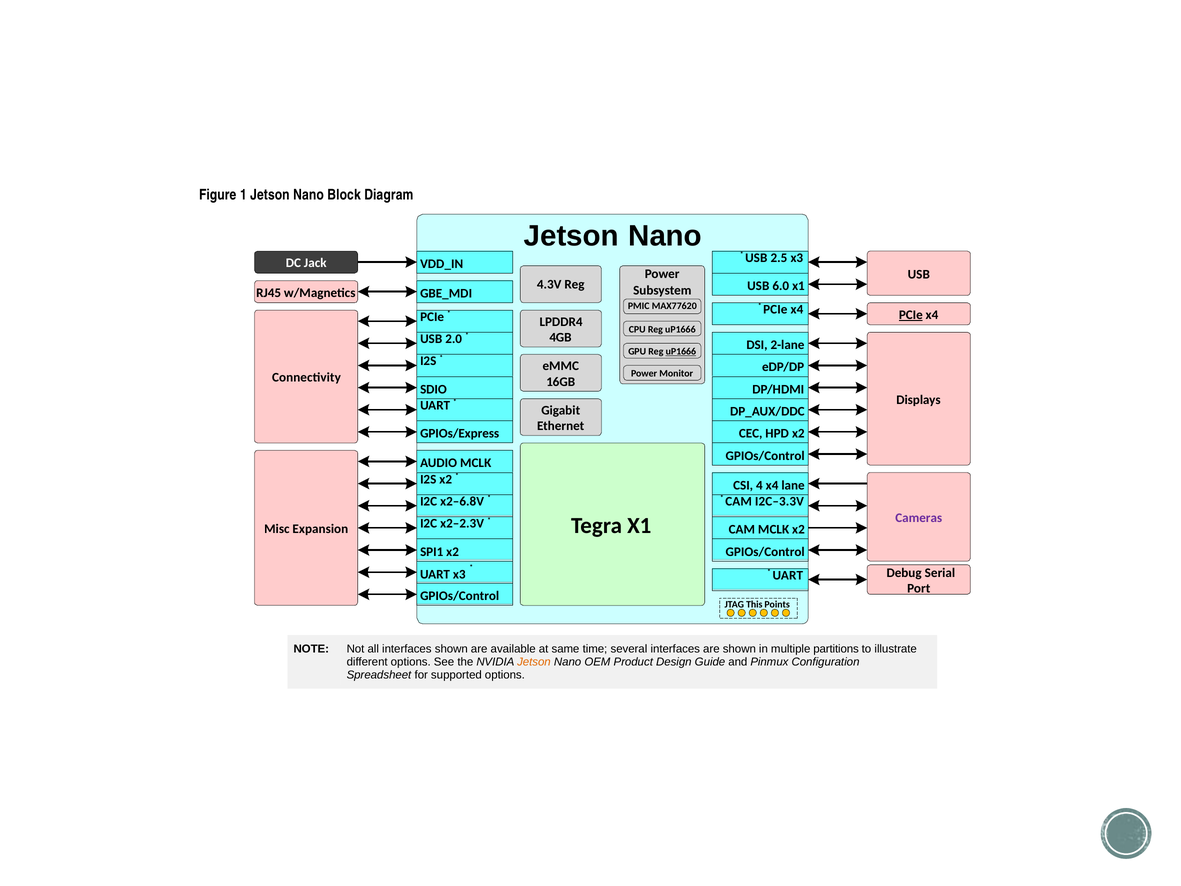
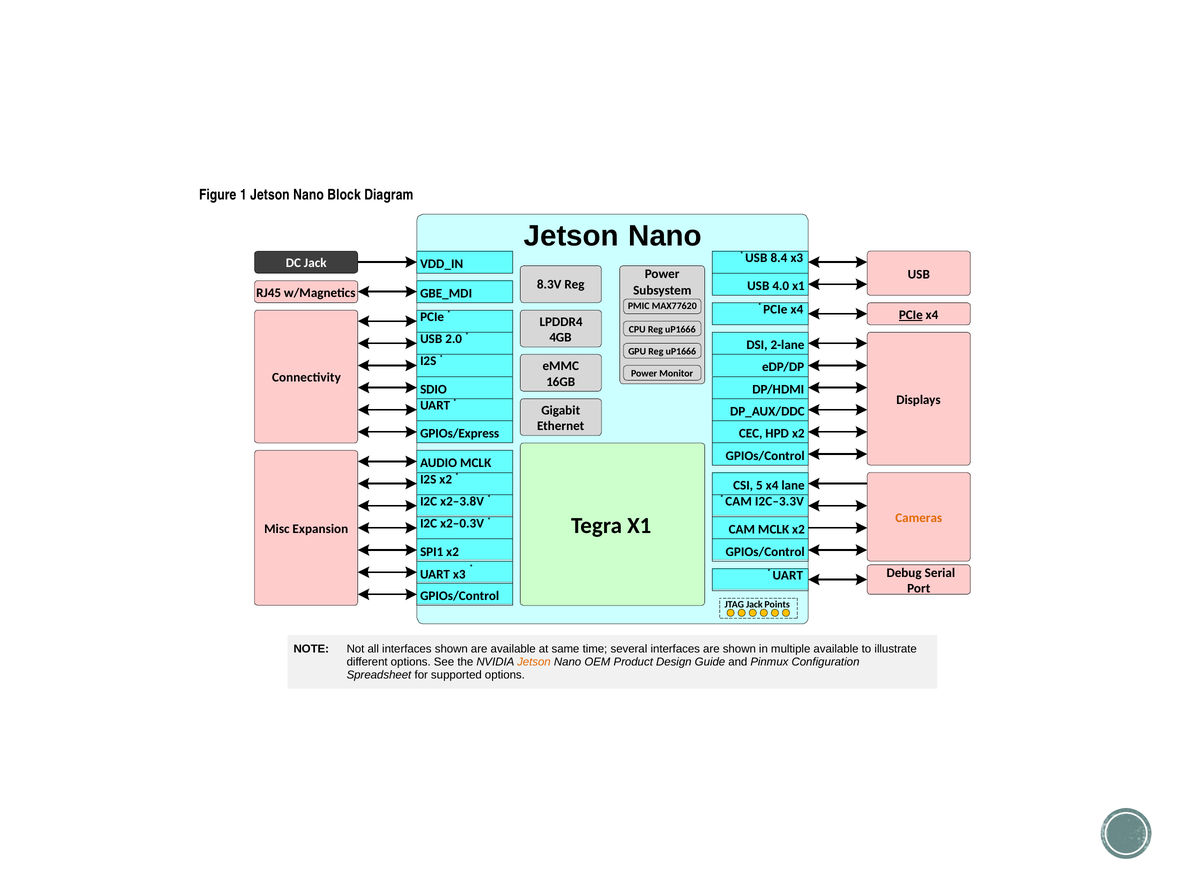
2.5: 2.5 -> 8.4 (779, 258)
4.3V: 4.3V -> 8.3V (549, 284)
6.0: 6.0 -> 4.0 (781, 286)
uP1666 underline: present -> none (681, 351)
4: 4 -> 5 (759, 485)
x2–6.8V: x2–6.8V -> x2–3.8V (462, 501)
Cameras colour: purple -> orange (919, 518)
x2–2.3V: x2–2.3V -> x2–0.3V (462, 523)
JTAG This: This -> Jack (754, 605)
multiple partitions: partitions -> available (836, 649)
